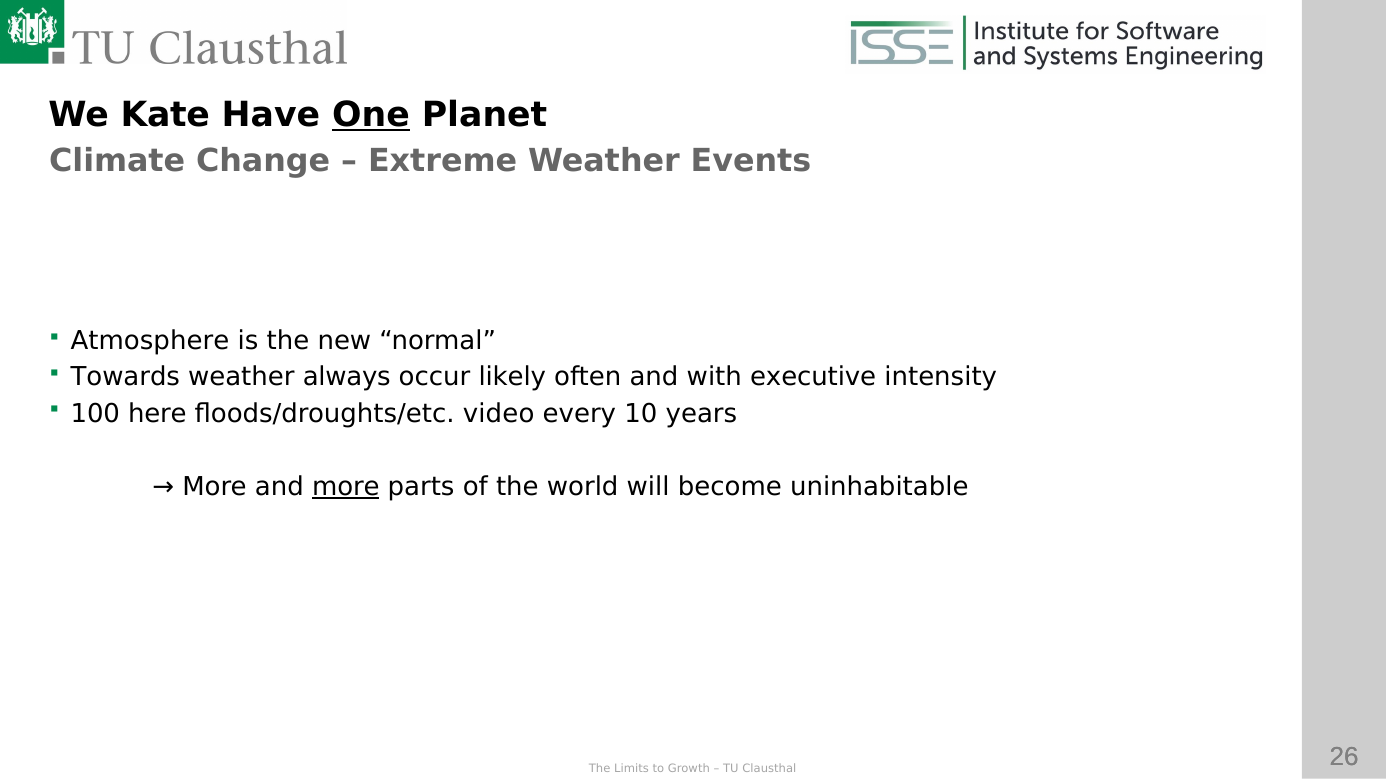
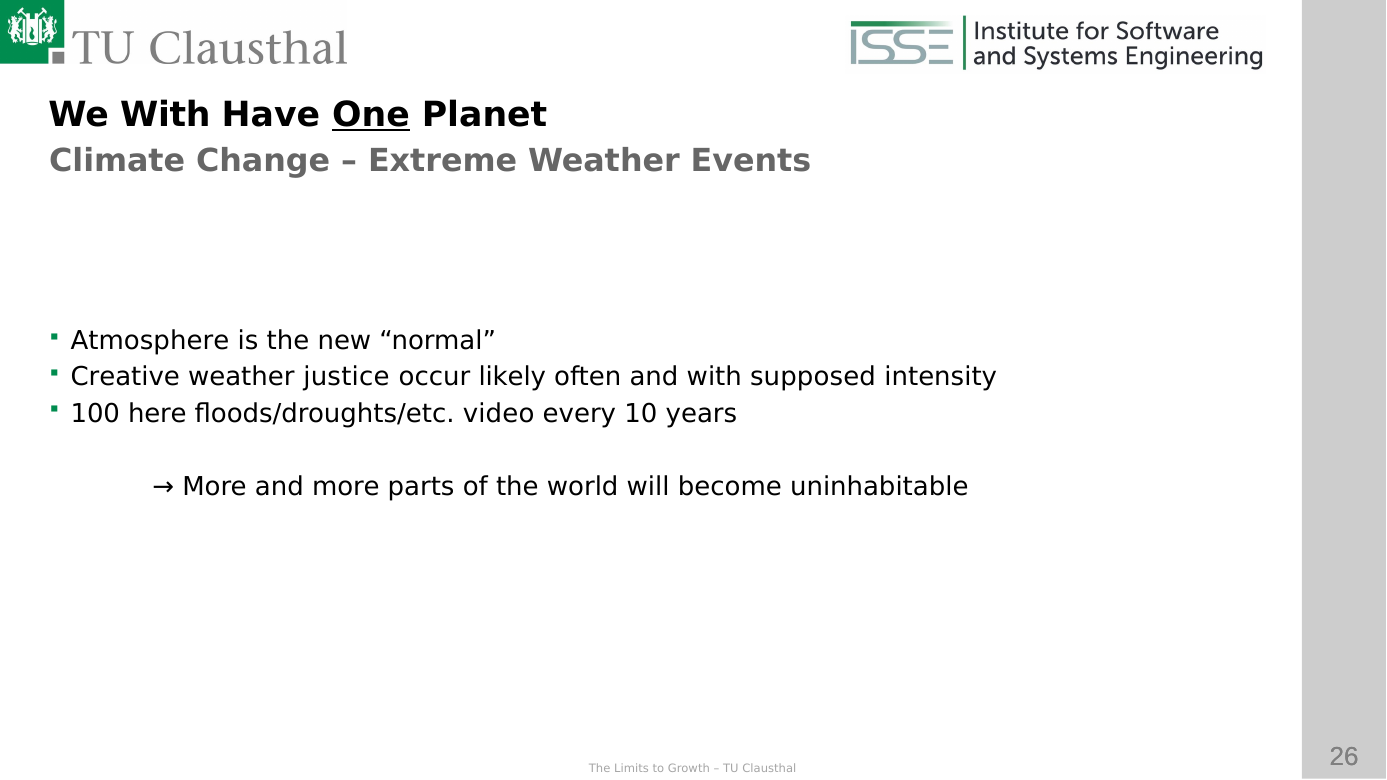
We Kate: Kate -> With (165, 115)
Towards: Towards -> Creative (125, 377)
always: always -> justice (347, 377)
executive: executive -> supposed (813, 377)
more underline: present -> none (346, 487)
